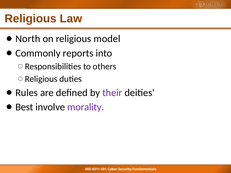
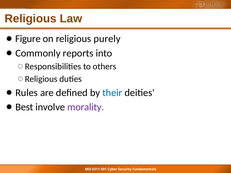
North: North -> Figure (28, 39)
model: model -> purely (107, 39)
their colour: purple -> blue (112, 93)
